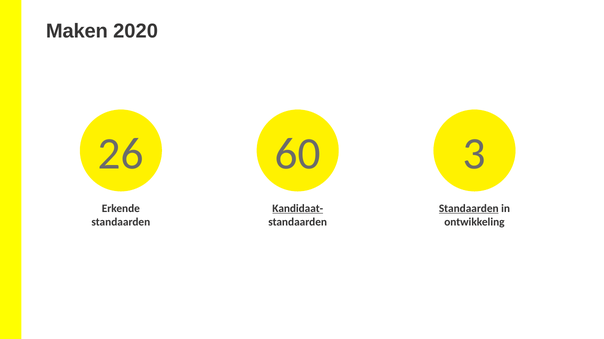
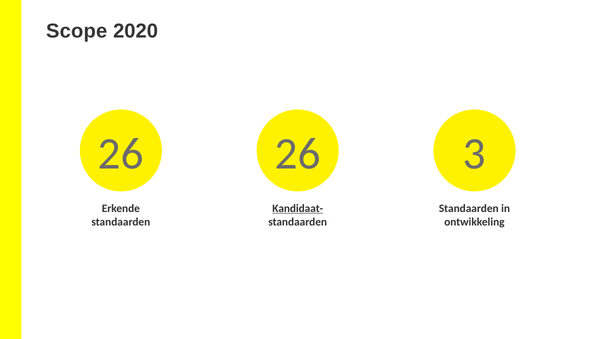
Maken: Maken -> Scope (77, 31)
26 60: 60 -> 26 (298, 154)
Standaarden underline: present -> none (469, 209)
